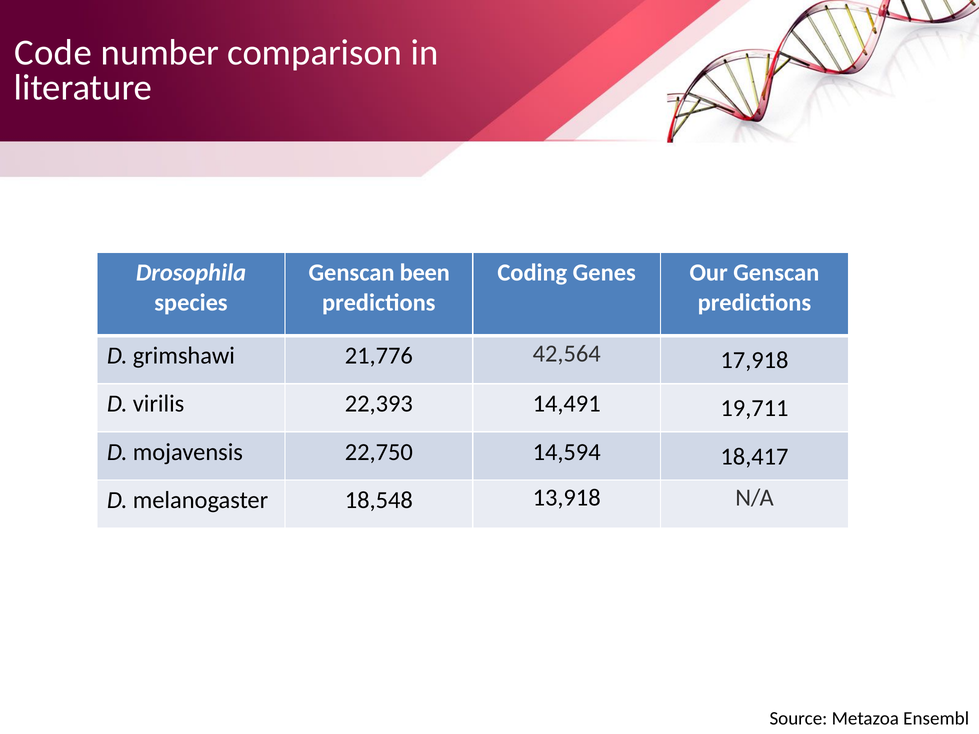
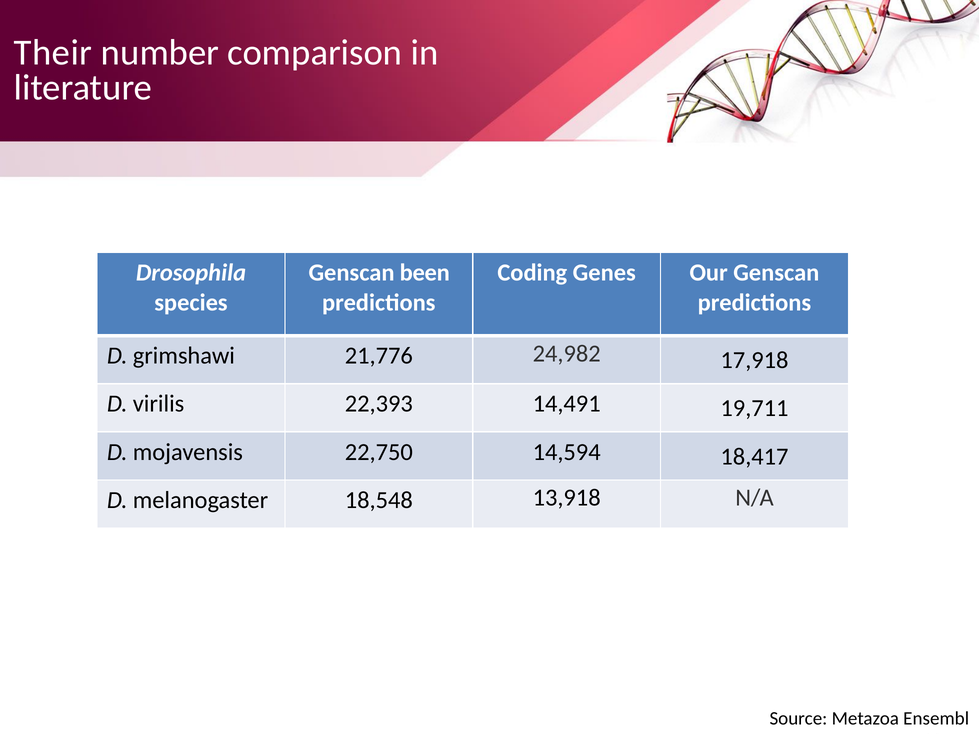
Code: Code -> Their (53, 53)
42,564: 42,564 -> 24,982 (567, 354)
